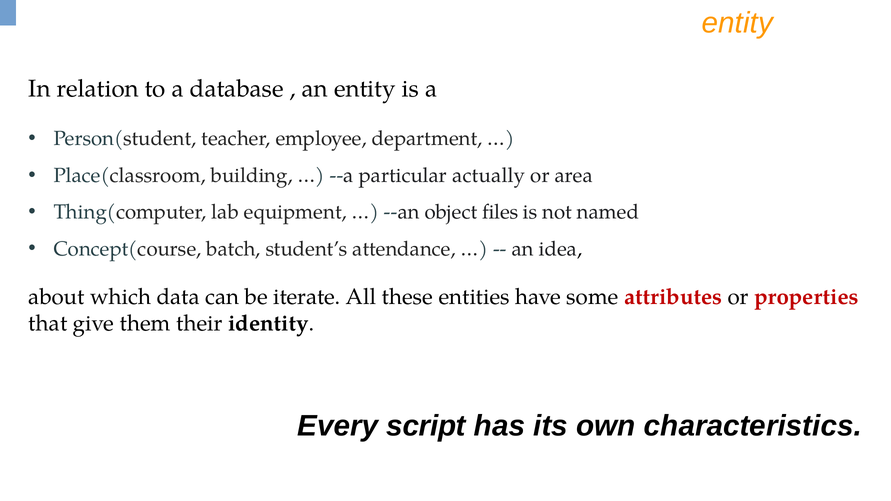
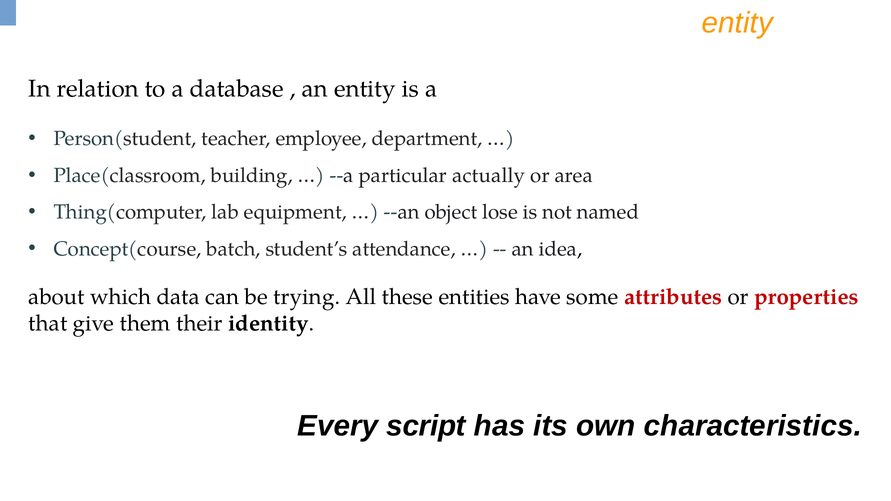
files: files -> lose (500, 212)
iterate: iterate -> trying (307, 297)
